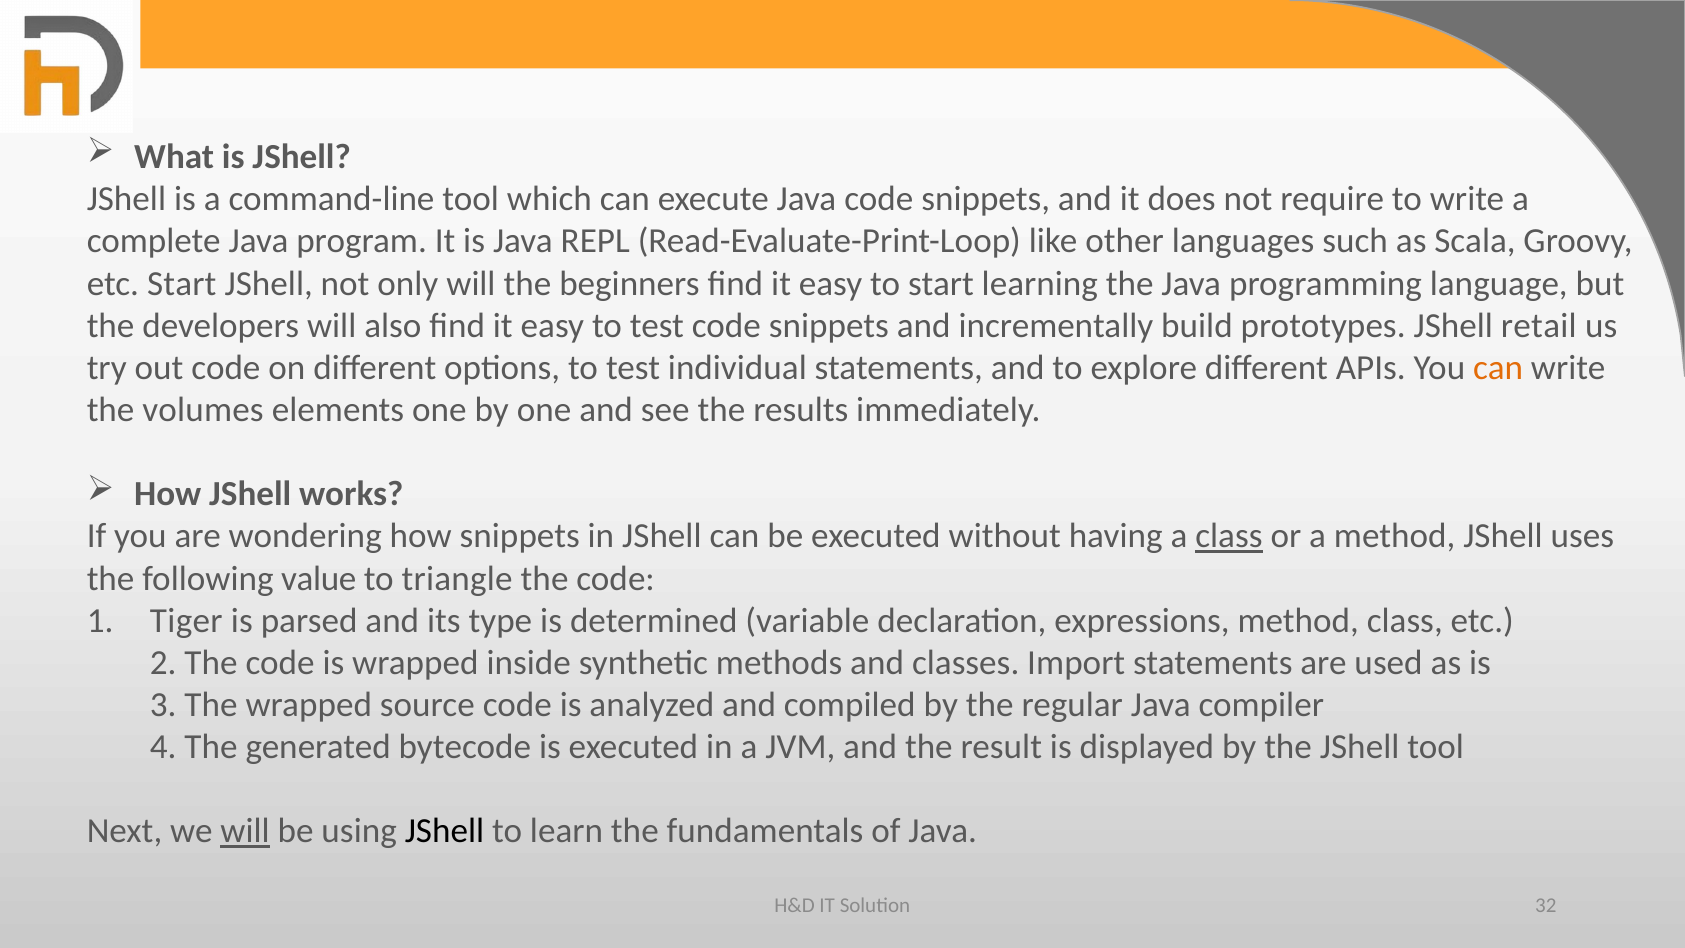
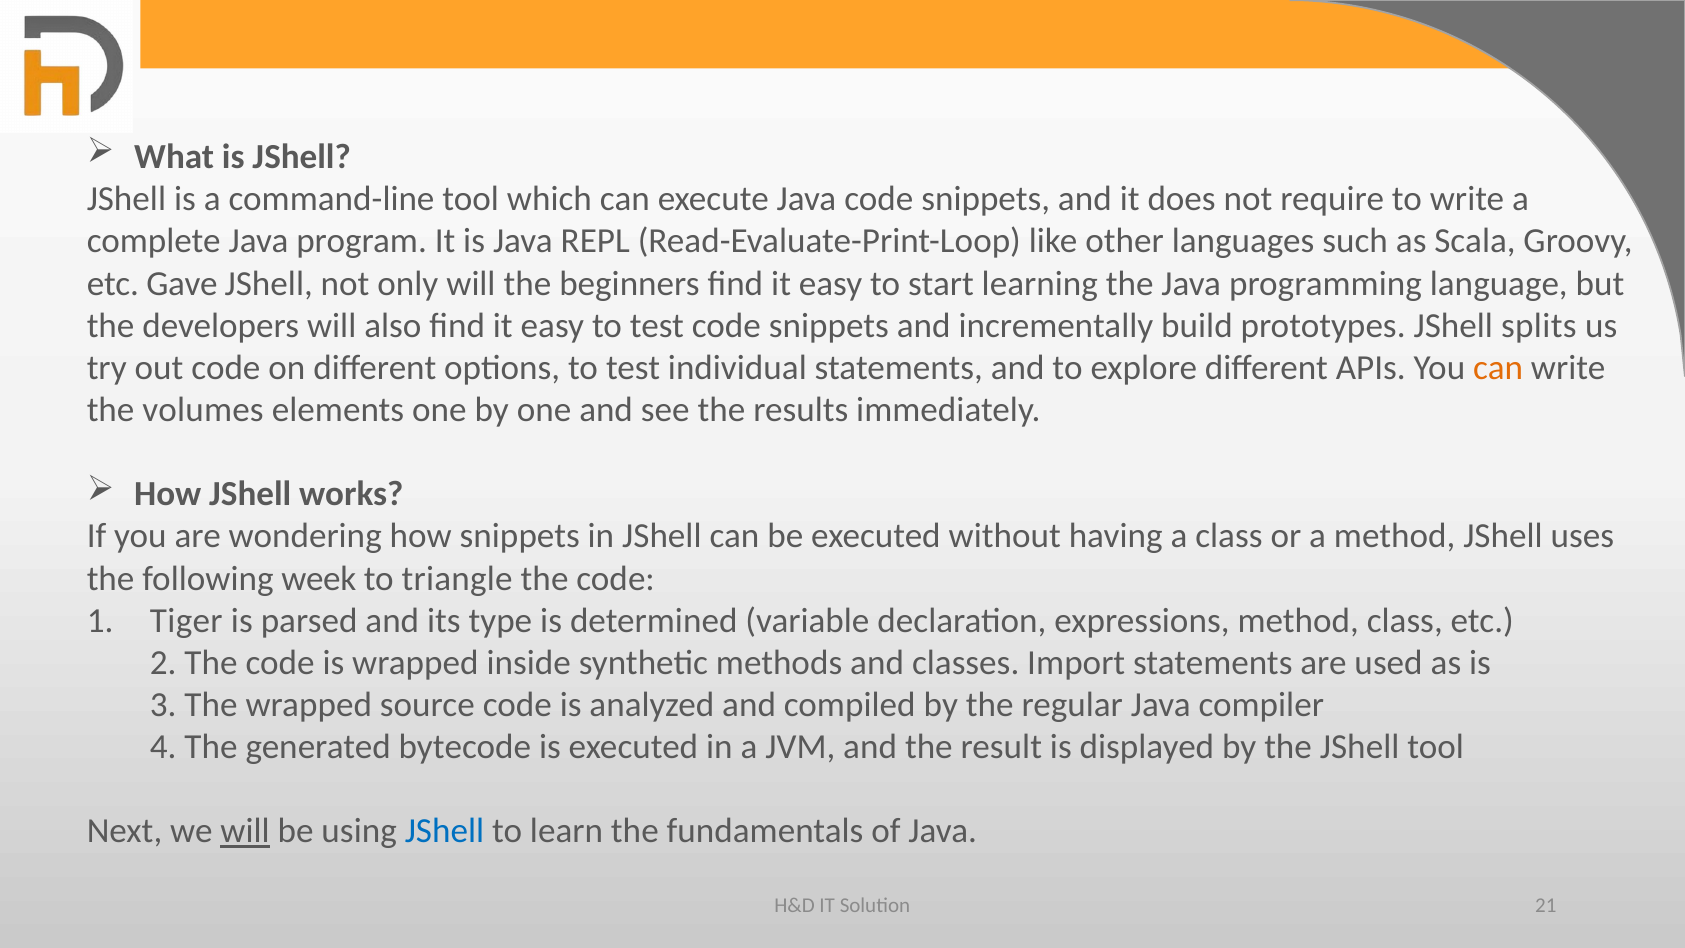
etc Start: Start -> Gave (182, 283)
retail: retail -> splits (1539, 326)
class underline: present -> none (1229, 536)
value: value -> week (319, 578)
JShell colour: black -> blue (444, 831)
32: 32 -> 21 (1546, 905)
